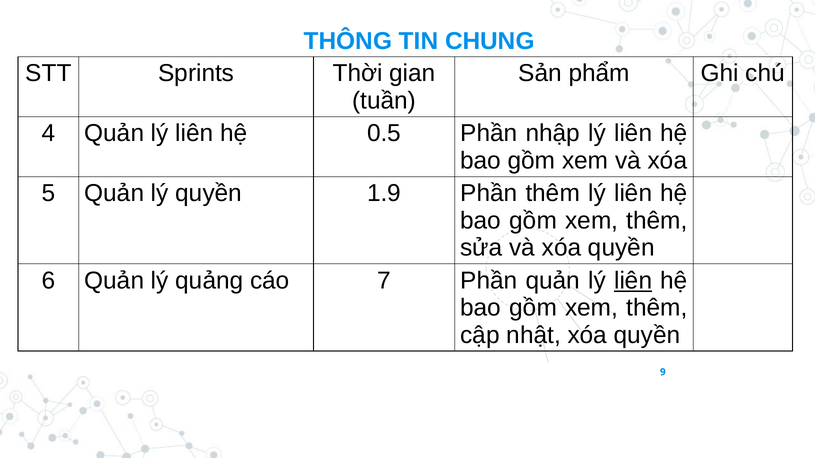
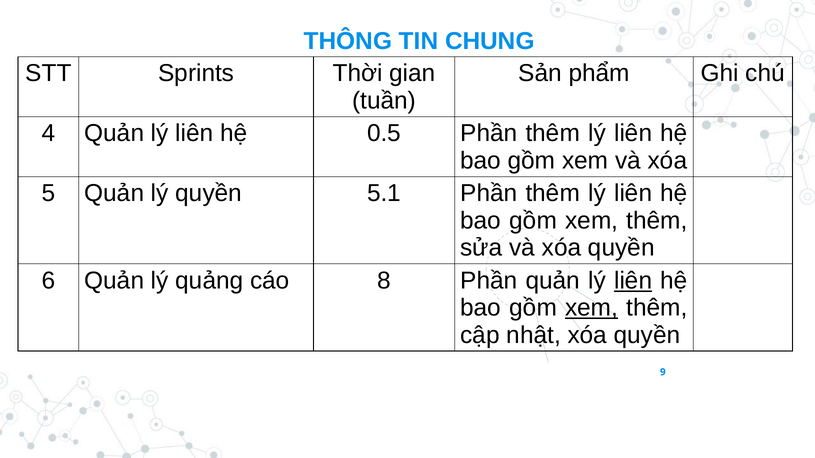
0.5 Phần nhập: nhập -> thêm (553, 134)
1.9: 1.9 -> 5.1 (384, 194)
7: 7 -> 8 (384, 281)
xem underline: none -> present (592, 308)
